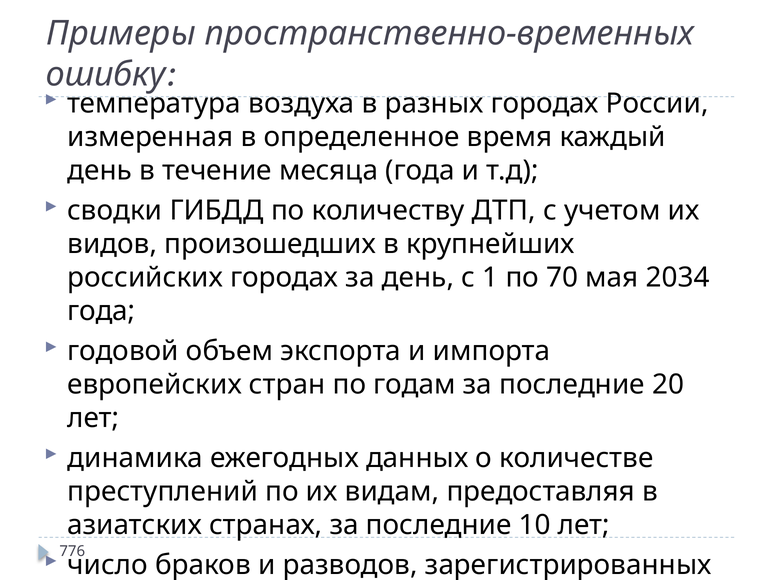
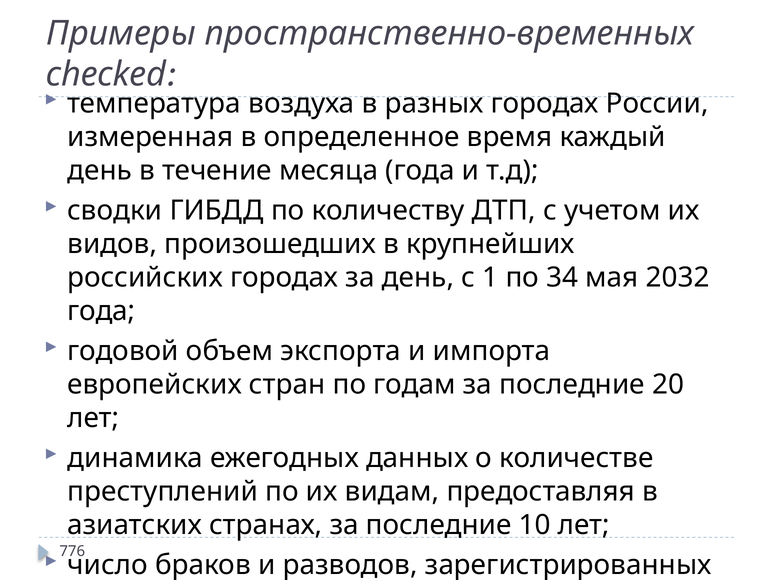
ошибку: ошибку -> checked (106, 75)
70: 70 -> 34 (562, 278)
2034: 2034 -> 2032 (678, 278)
